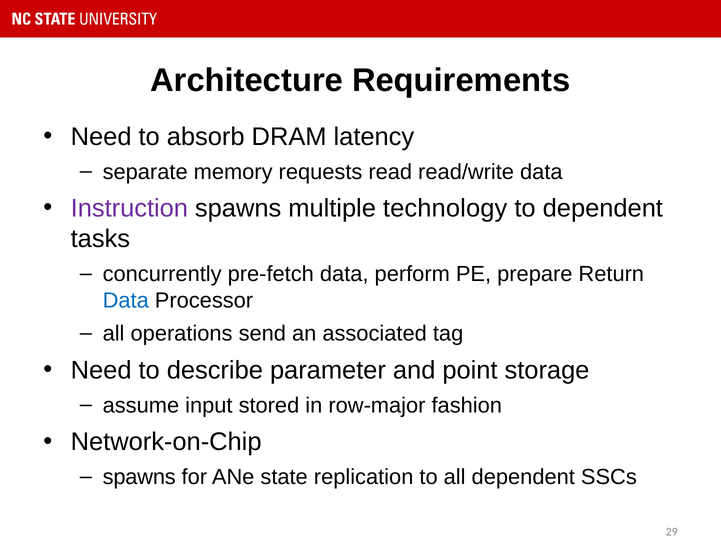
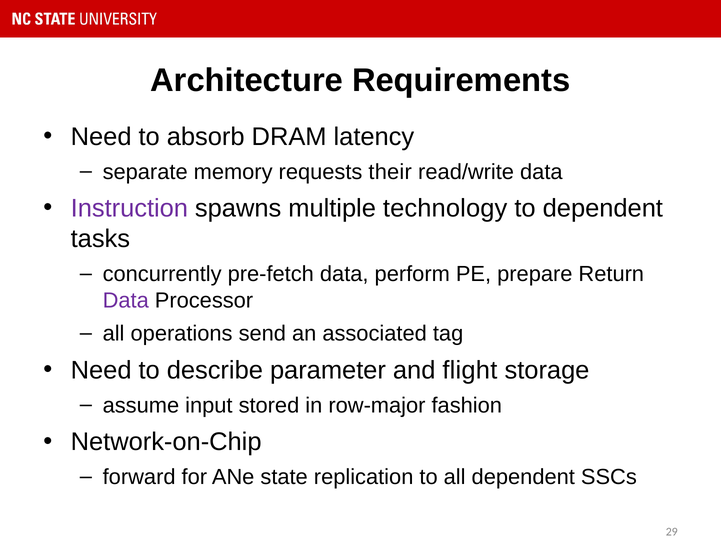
read: read -> their (390, 172)
Data colour: blue -> purple (126, 301)
point: point -> flight (470, 370)
spawns: spawns -> forward (139, 477)
